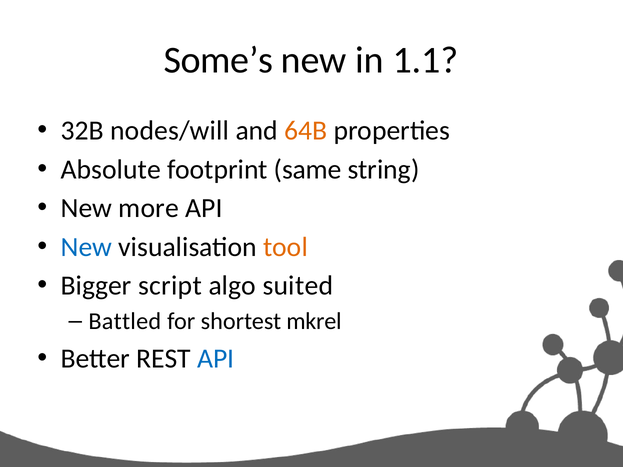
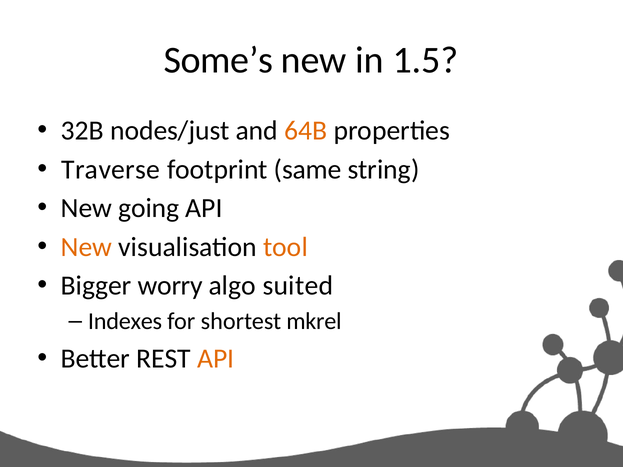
1.1: 1.1 -> 1.5 (425, 60)
nodes/will: nodes/will -> nodes/just (170, 131)
Absolute: Absolute -> Traverse (111, 170)
more: more -> going (149, 208)
New colour: blue -> orange (86, 247)
script: script -> worry (170, 286)
Battled: Battled -> Indexes (125, 322)
API colour: blue -> orange (216, 359)
